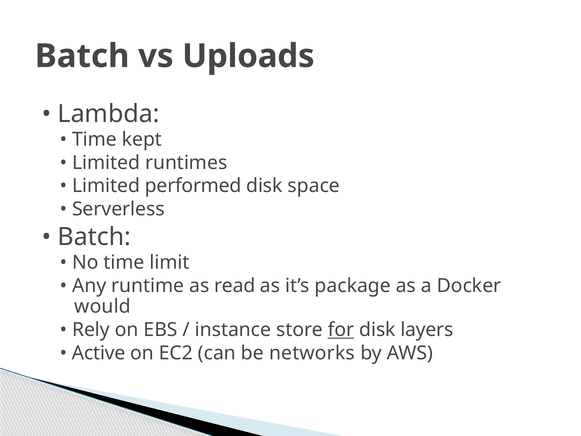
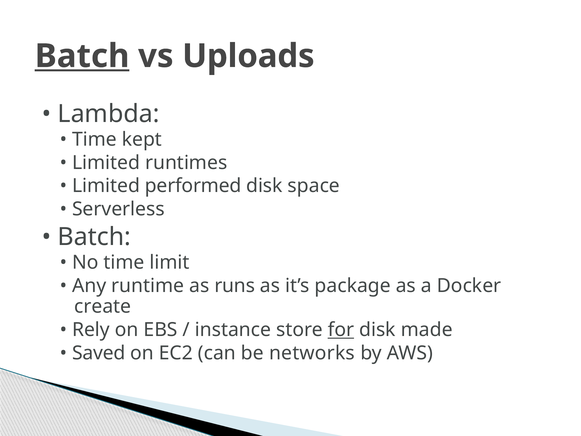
Batch underline: none -> present (82, 56)
read: read -> runs (235, 285)
would: would -> create (103, 306)
layers: layers -> made (427, 330)
Active: Active -> Saved (99, 353)
